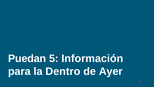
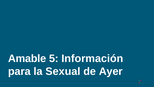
Puedan: Puedan -> Amable (27, 58)
Dentro: Dentro -> Sexual (63, 71)
